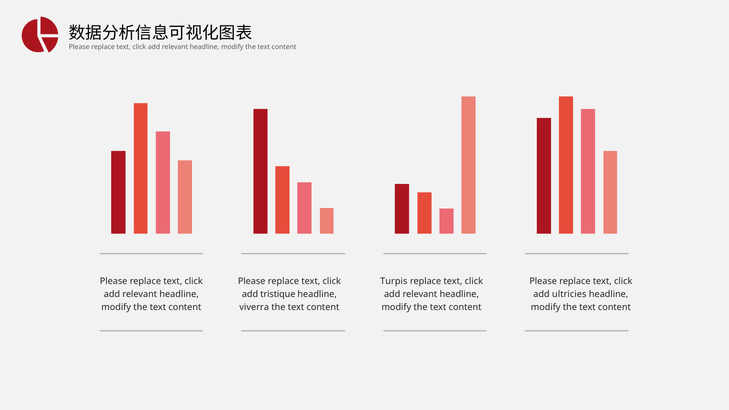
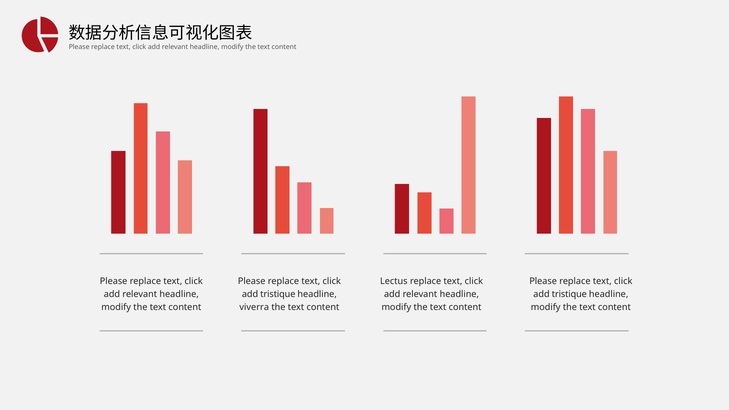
Turpis: Turpis -> Lectus (394, 281)
ultricies: ultricies -> tristique (569, 294)
